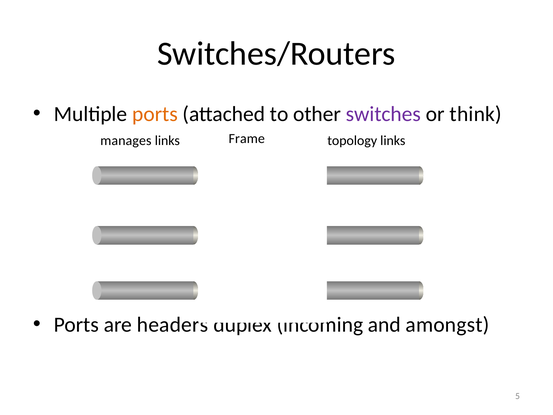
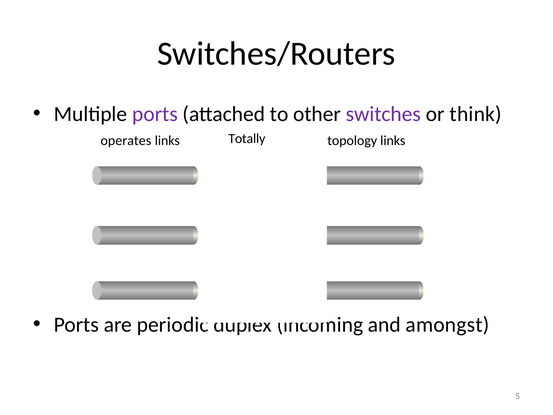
ports colour: orange -> purple (155, 114)
Frame: Frame -> Totally (247, 139)
manages: manages -> operates (126, 140)
headers: headers -> periodic (173, 324)
